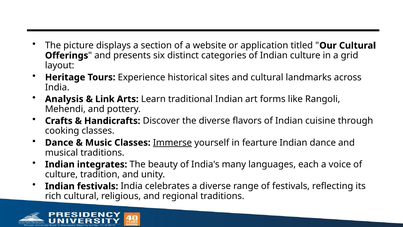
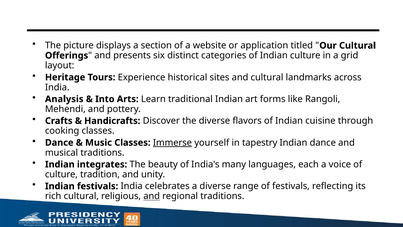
Link: Link -> Into (105, 99)
fearture: fearture -> tapestry (260, 142)
and underline: none -> present (152, 196)
